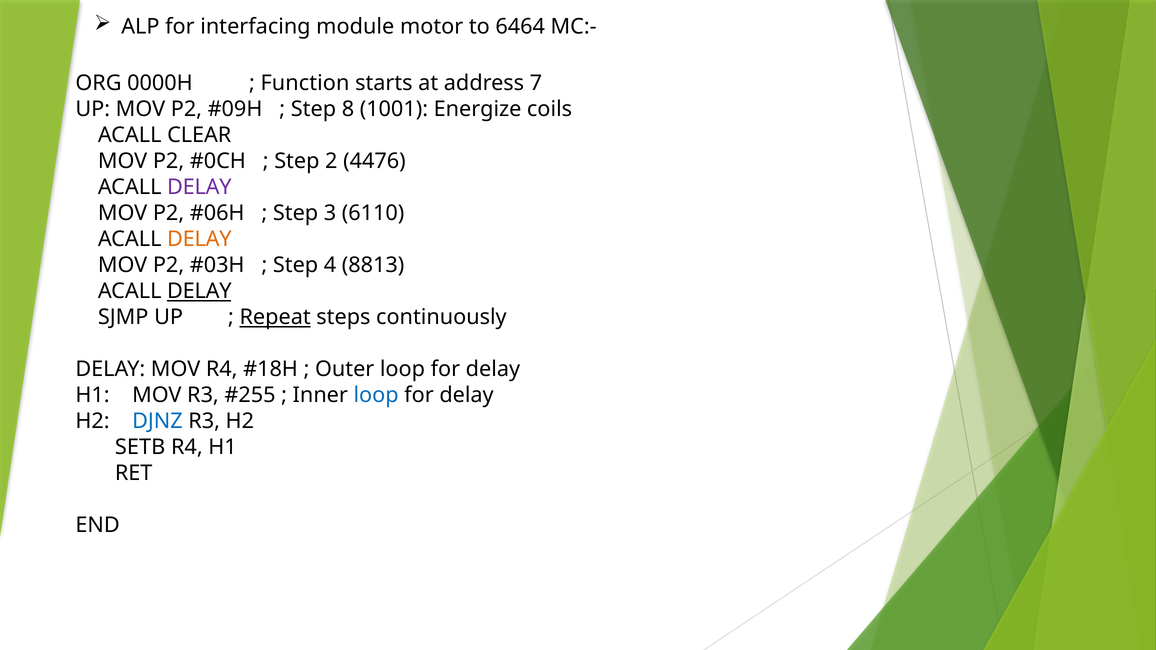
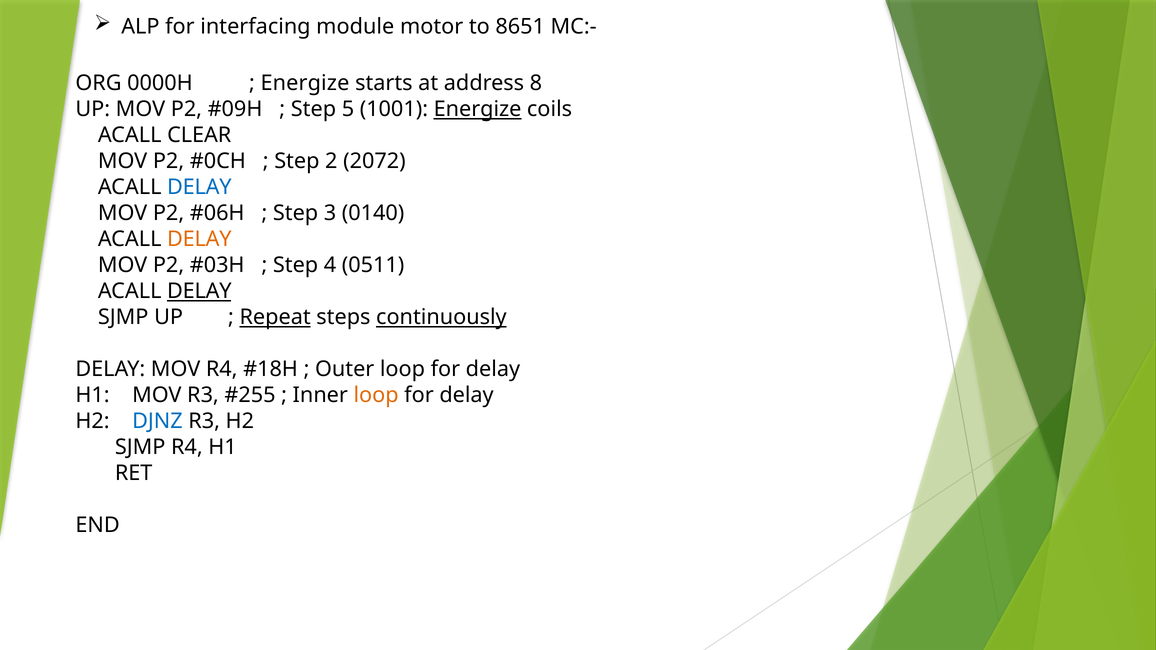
6464: 6464 -> 8651 (520, 27)
Function: Function -> Energize (305, 83)
7: 7 -> 8 (536, 83)
8: 8 -> 5 (348, 109)
Energize underline: none -> present (478, 109)
4476: 4476 -> 2072 (374, 161)
DELAY colour: purple -> blue (199, 187)
6110: 6110 -> 0140 (373, 213)
8813: 8813 -> 0511 (373, 265)
continuously underline: none -> present (441, 317)
loop colour: blue -> orange (376, 395)
SETB: SETB -> SJMP (140, 447)
